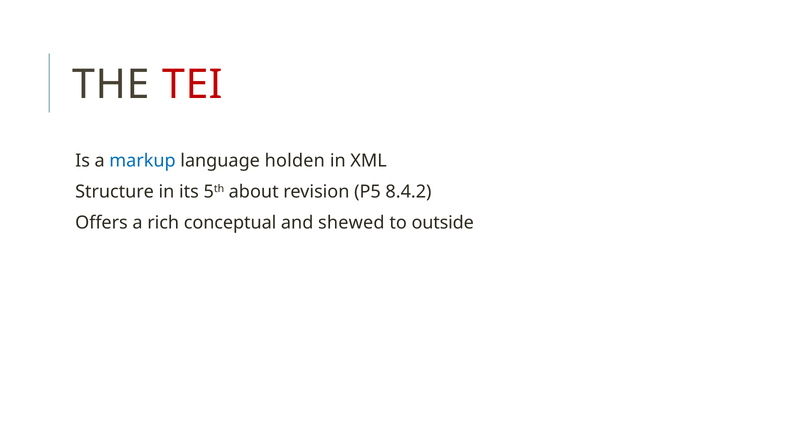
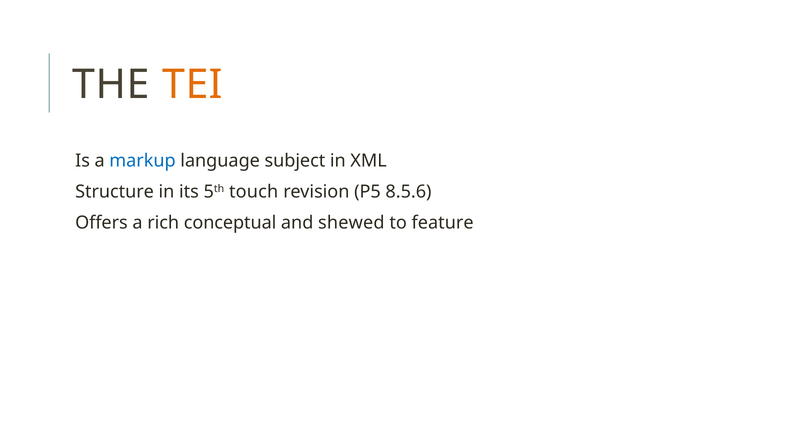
TEI colour: red -> orange (193, 85)
holden: holden -> subject (295, 161)
about: about -> touch (254, 192)
8.4.2: 8.4.2 -> 8.5.6 (409, 192)
outside: outside -> feature (443, 223)
